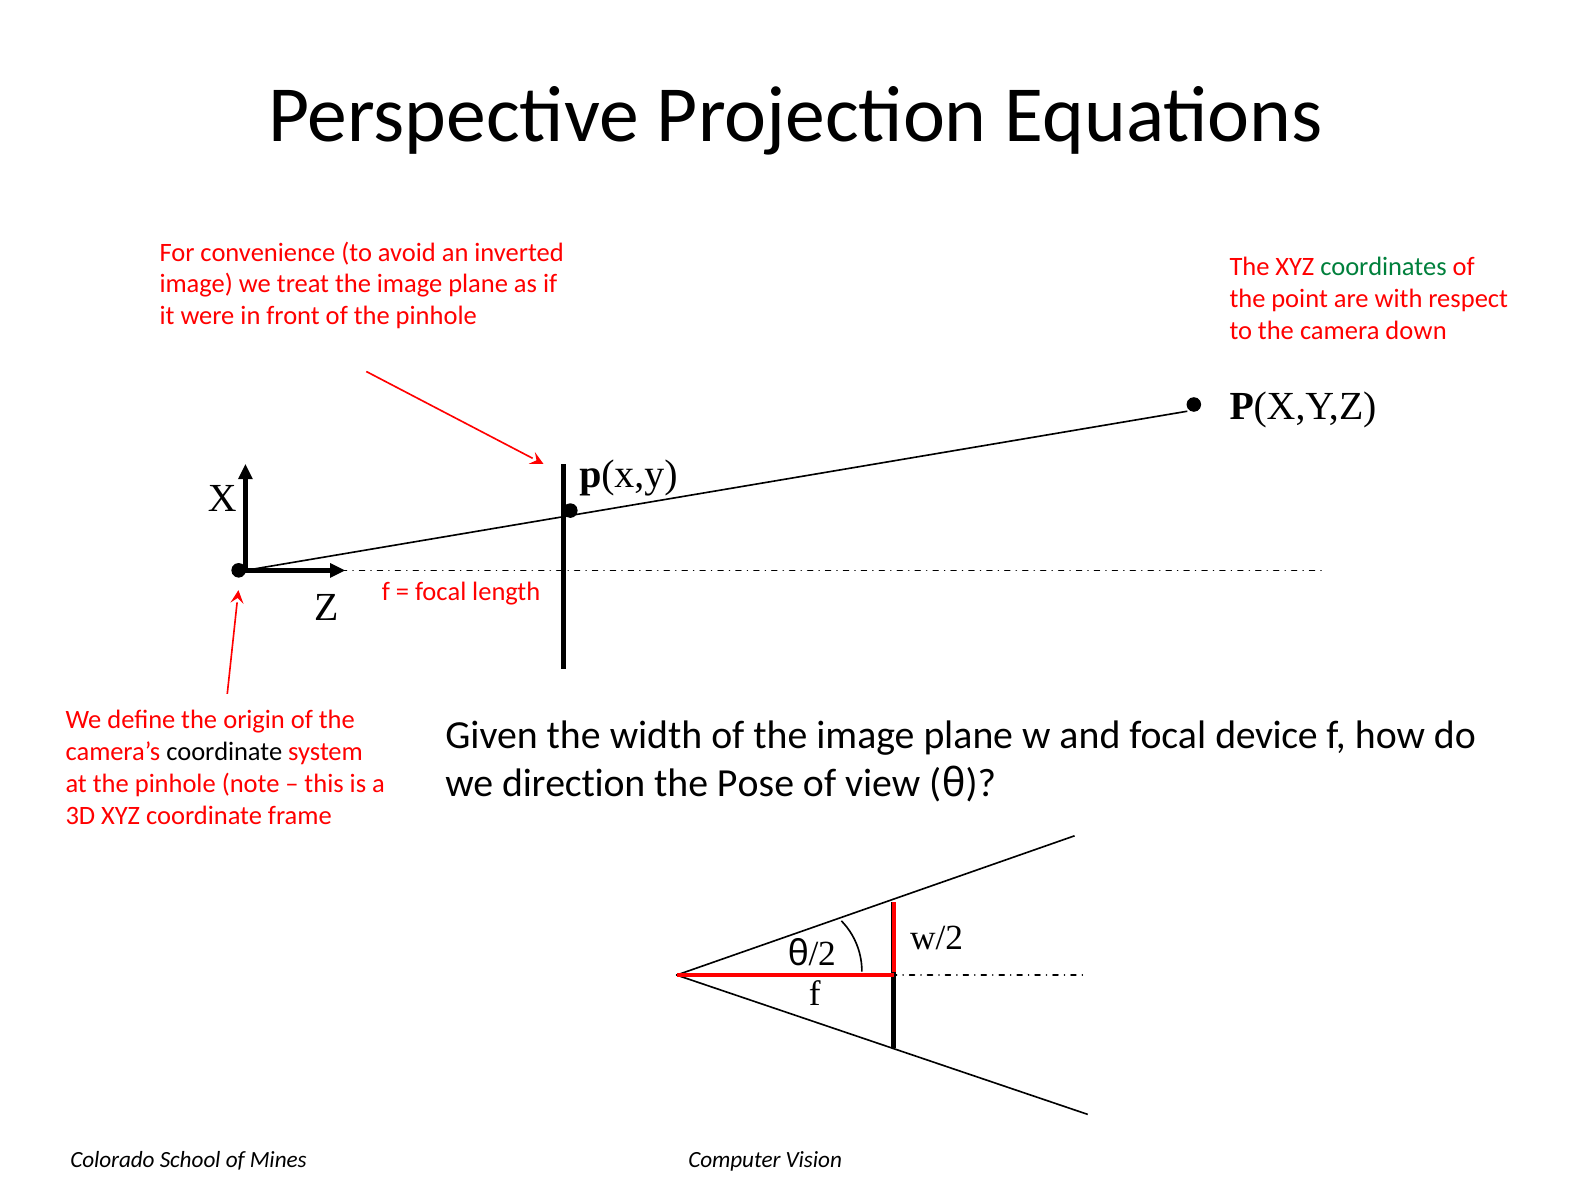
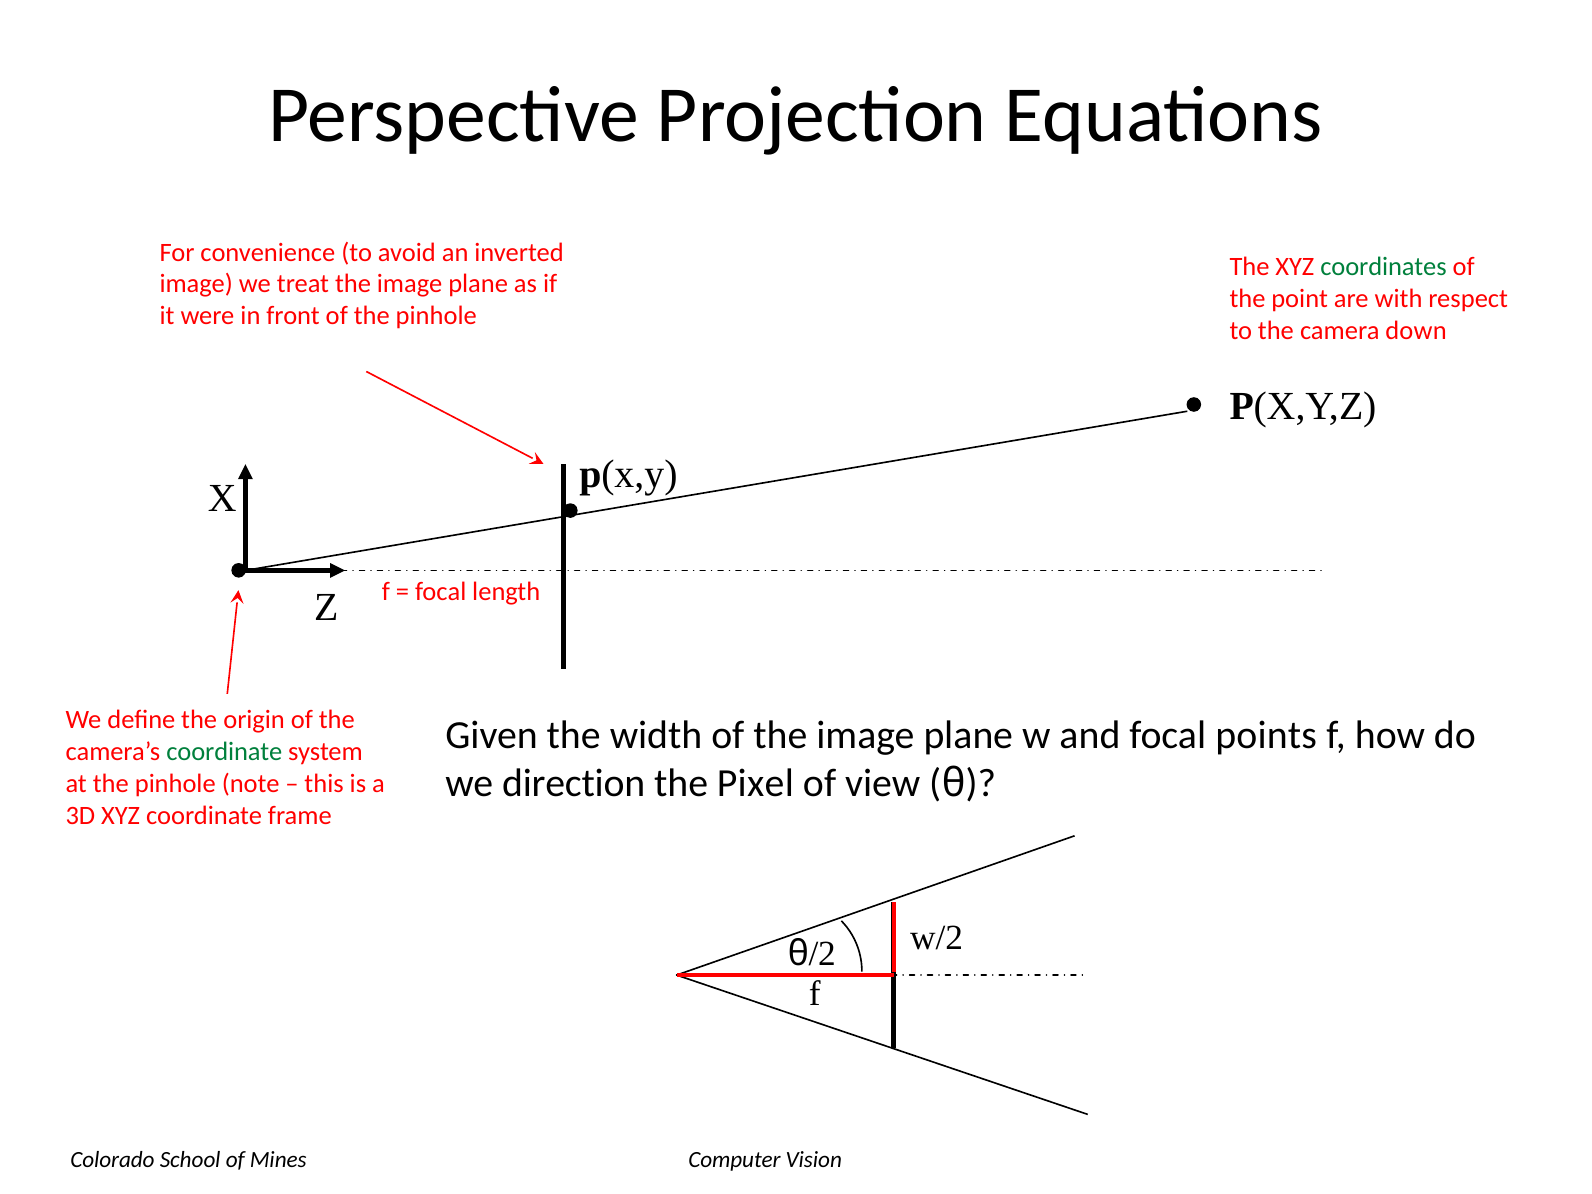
device: device -> points (1266, 735)
coordinate colour: black -> green (224, 752)
Pose: Pose -> Pixel (755, 783)
